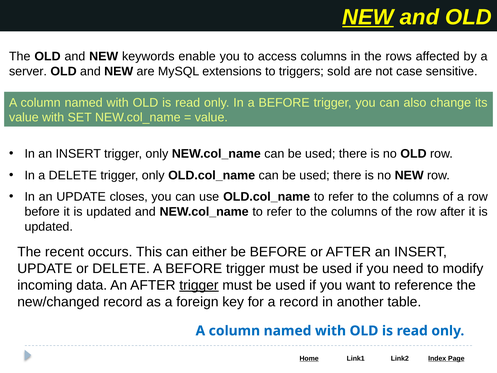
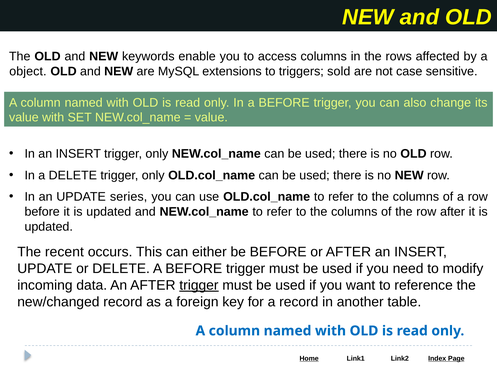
NEW underline: present -> none (368, 17)
server: server -> object (28, 71)
closes: closes -> series (129, 197)
